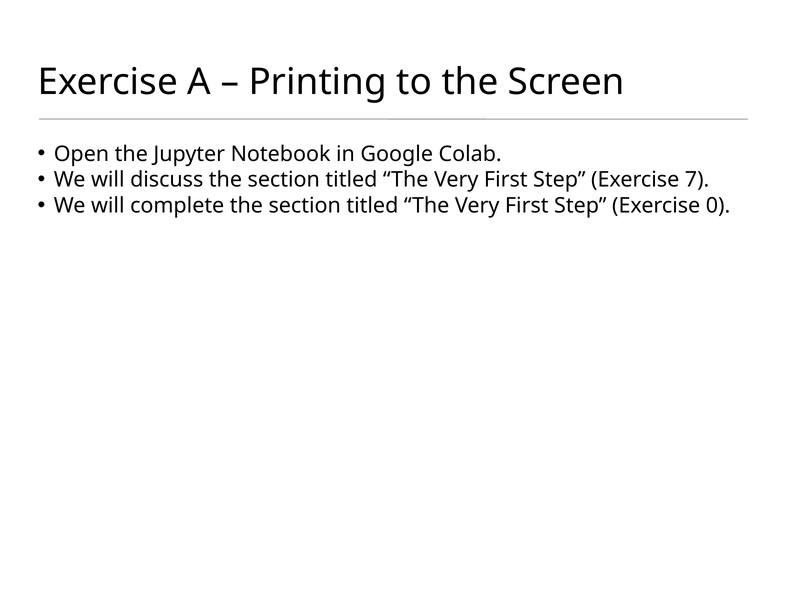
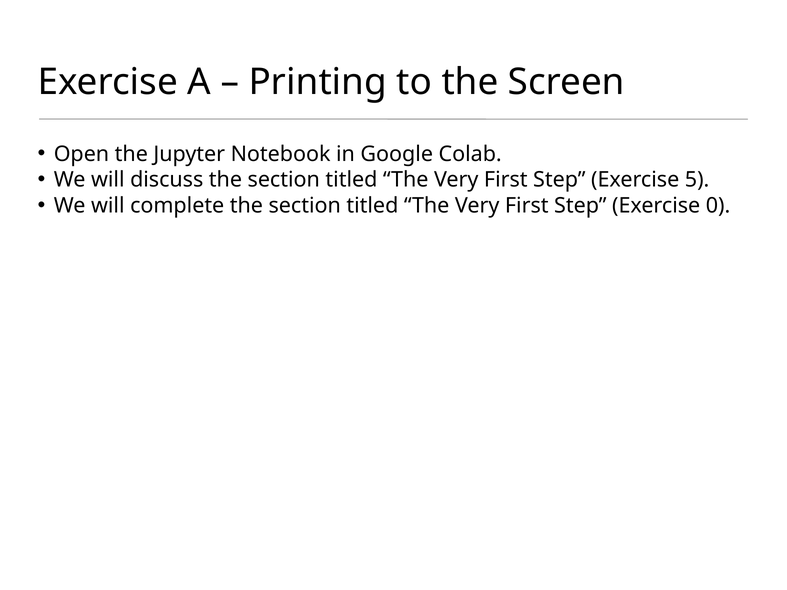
7: 7 -> 5 (697, 180)
